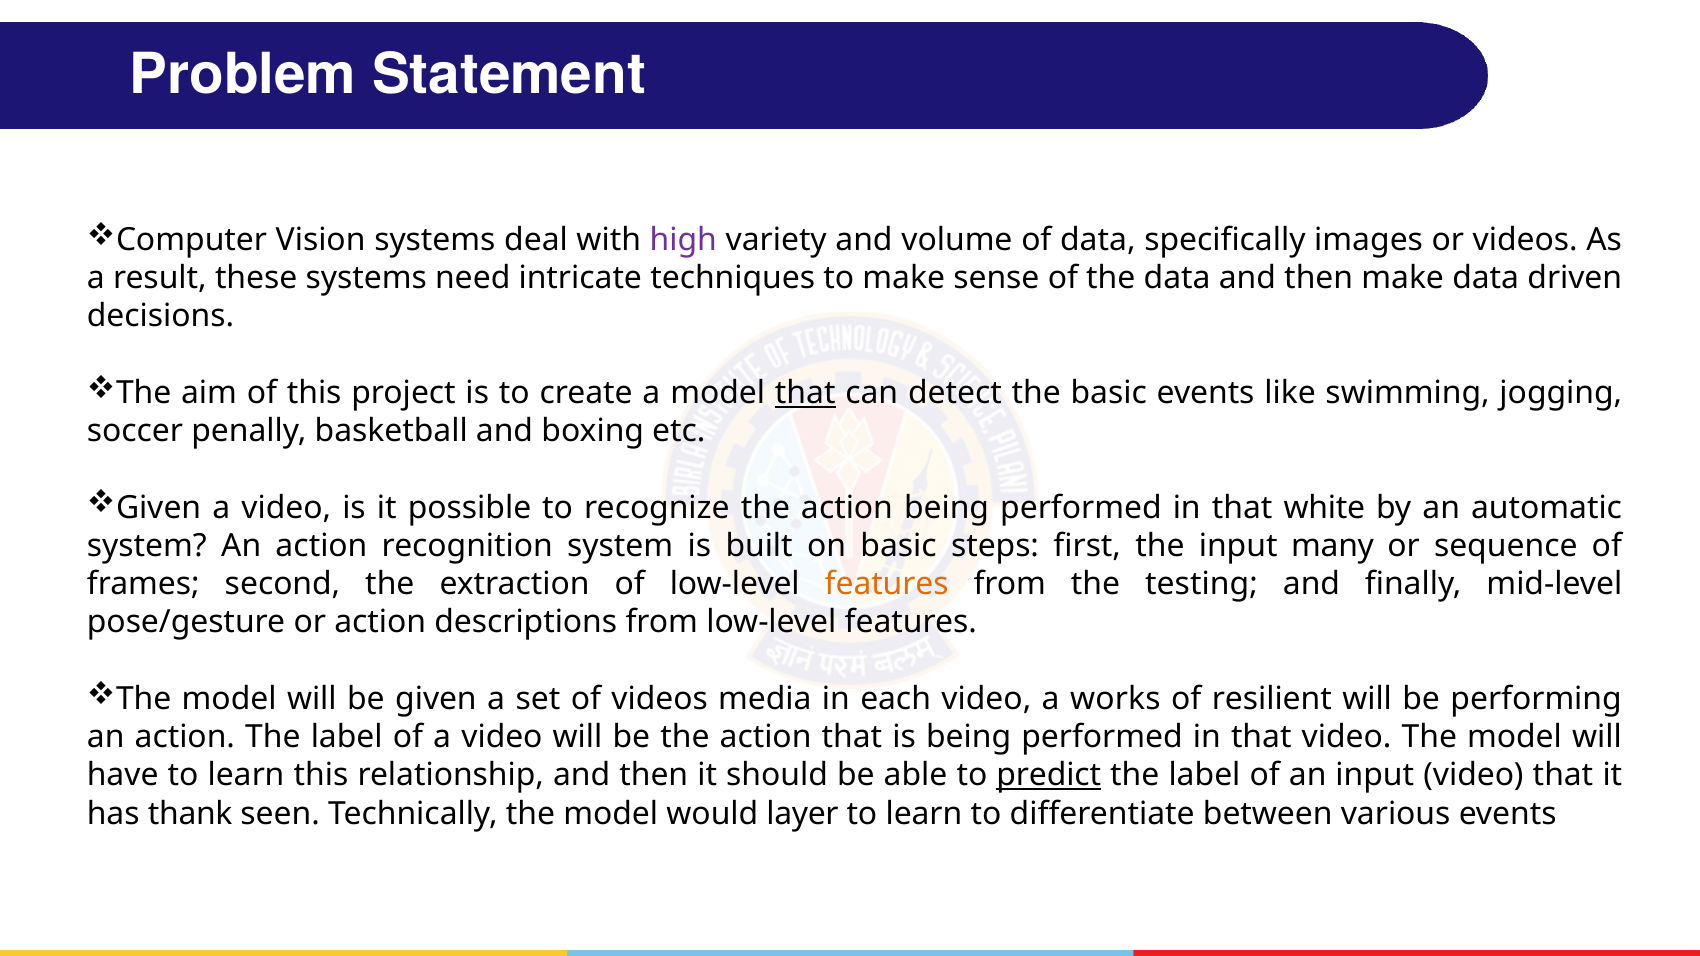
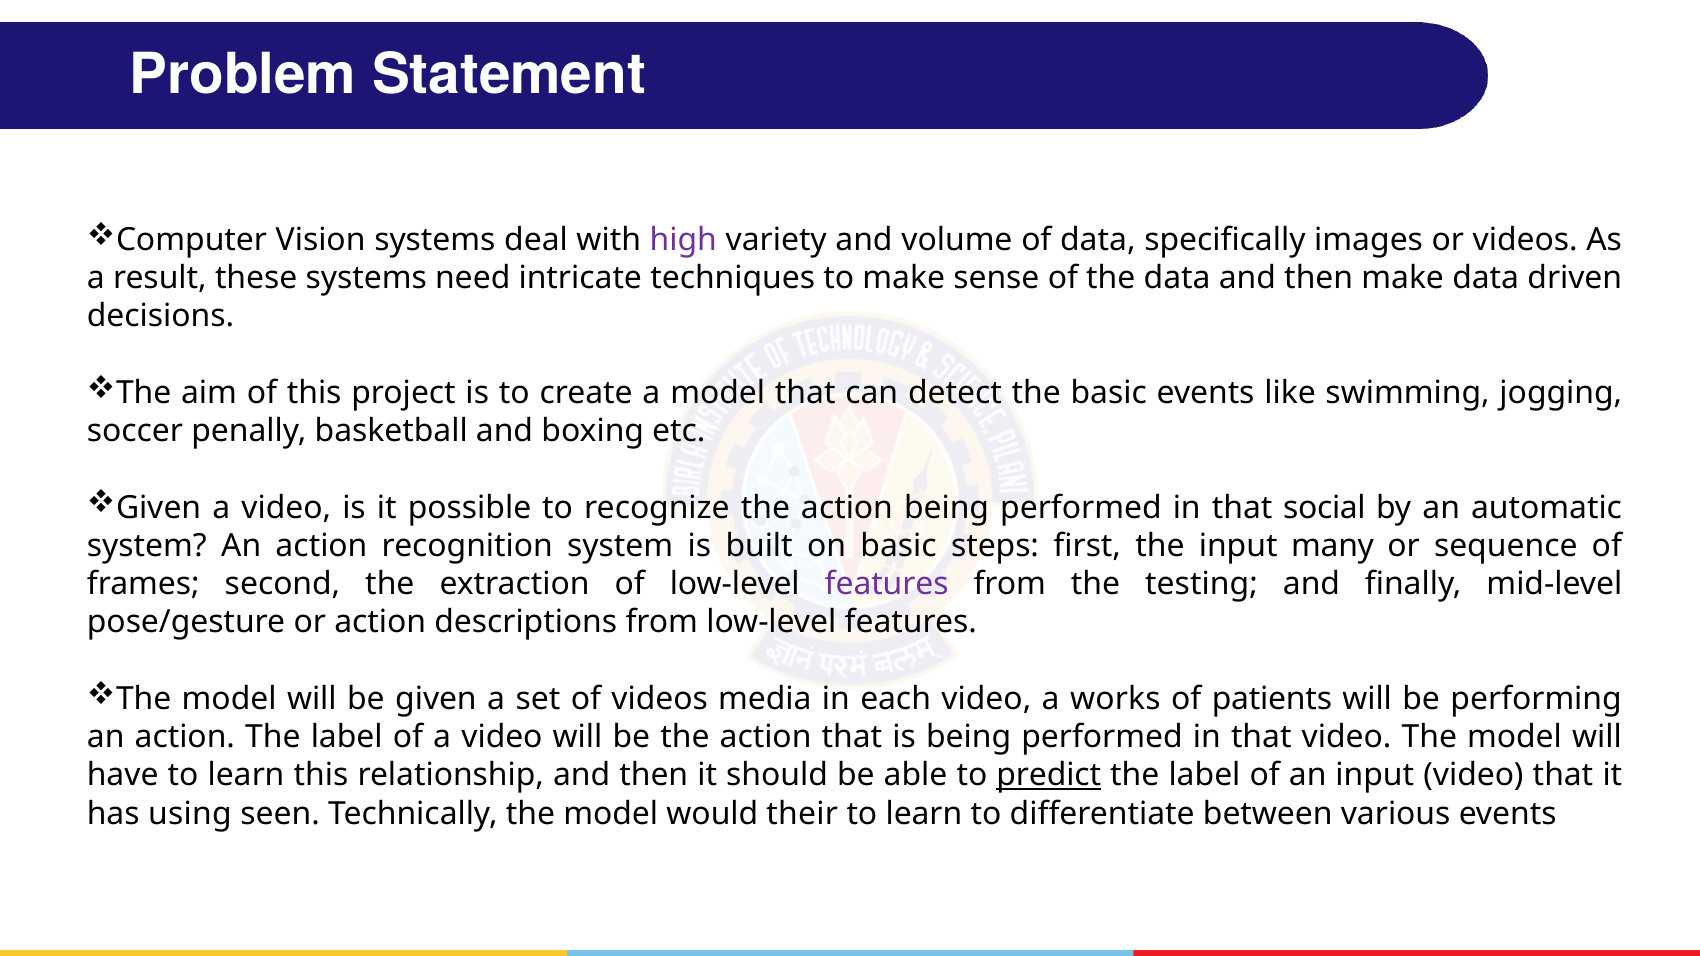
that underline: present -> none (805, 393)
white: white -> social (1324, 508)
features colour: orange -> purple (887, 584)
resilient: resilient -> patients (1272, 699)
thank: thank -> using (190, 814)
layer: layer -> their (802, 814)
